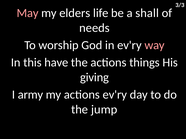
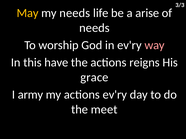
May colour: pink -> yellow (28, 13)
my elders: elders -> needs (75, 13)
shall: shall -> arise (147, 13)
things: things -> reigns (144, 63)
giving: giving -> grace (94, 78)
jump: jump -> meet (104, 110)
